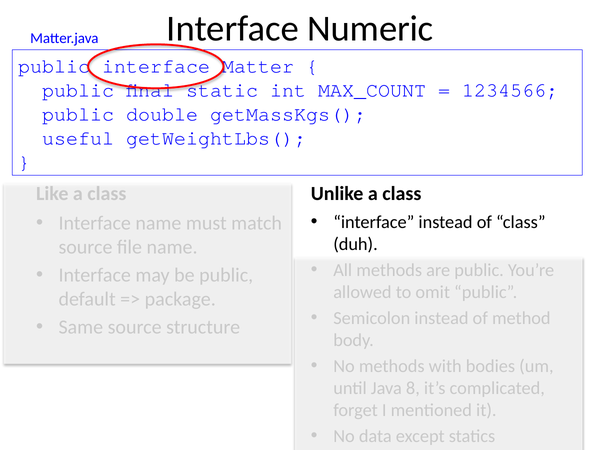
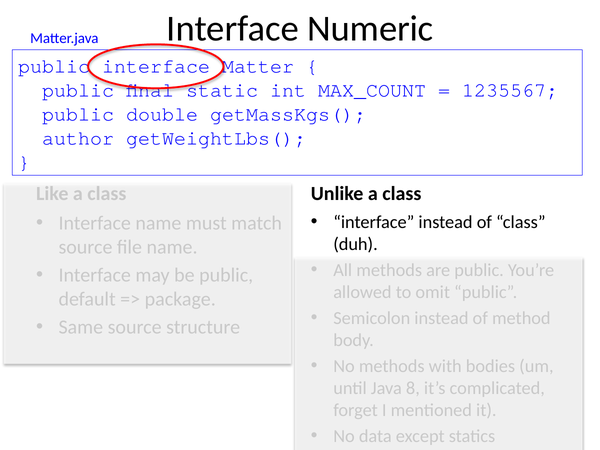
1234566: 1234566 -> 1235567 (510, 90)
useful: useful -> author (78, 138)
